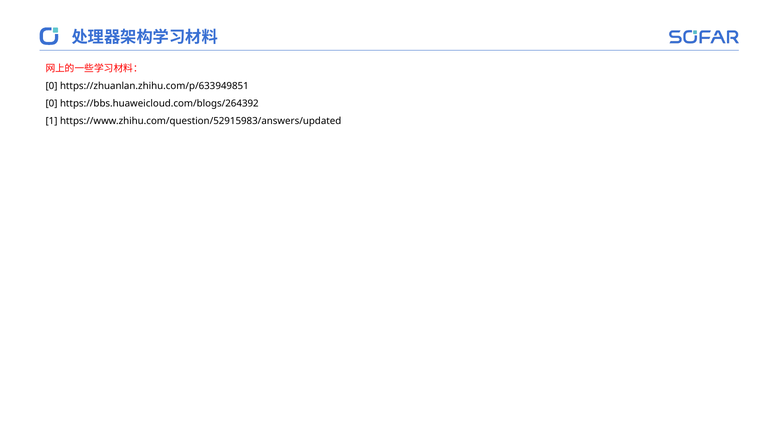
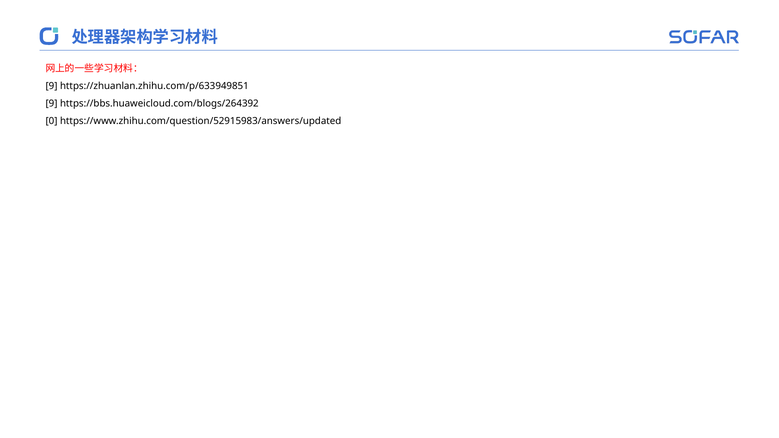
0: 0 -> 9 (52, 86)
0: 0 -> 9 (52, 104)
1: 1 -> 0 (52, 121)
